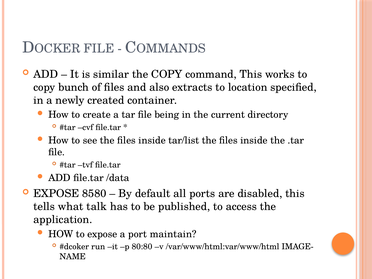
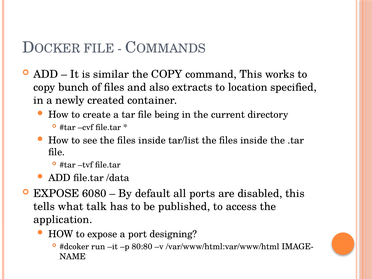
8580: 8580 -> 6080 (94, 194)
maintain: maintain -> designing (173, 234)
